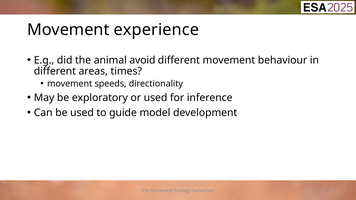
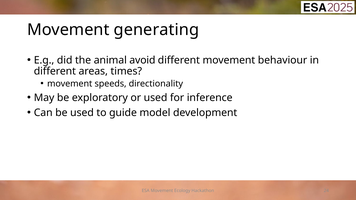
experience: experience -> generating (156, 30)
